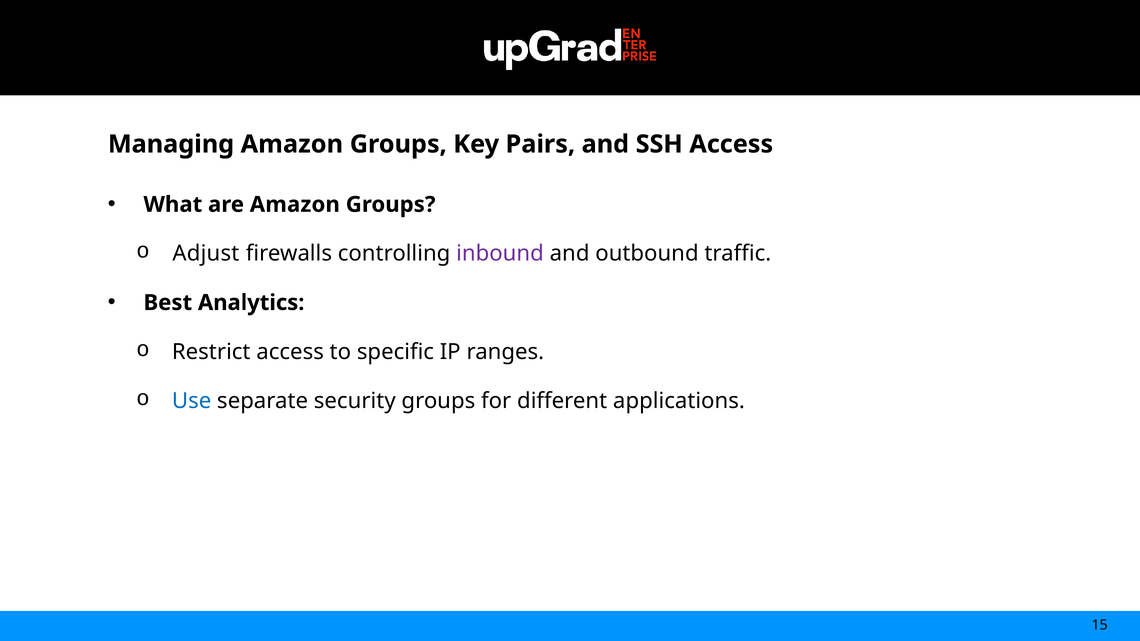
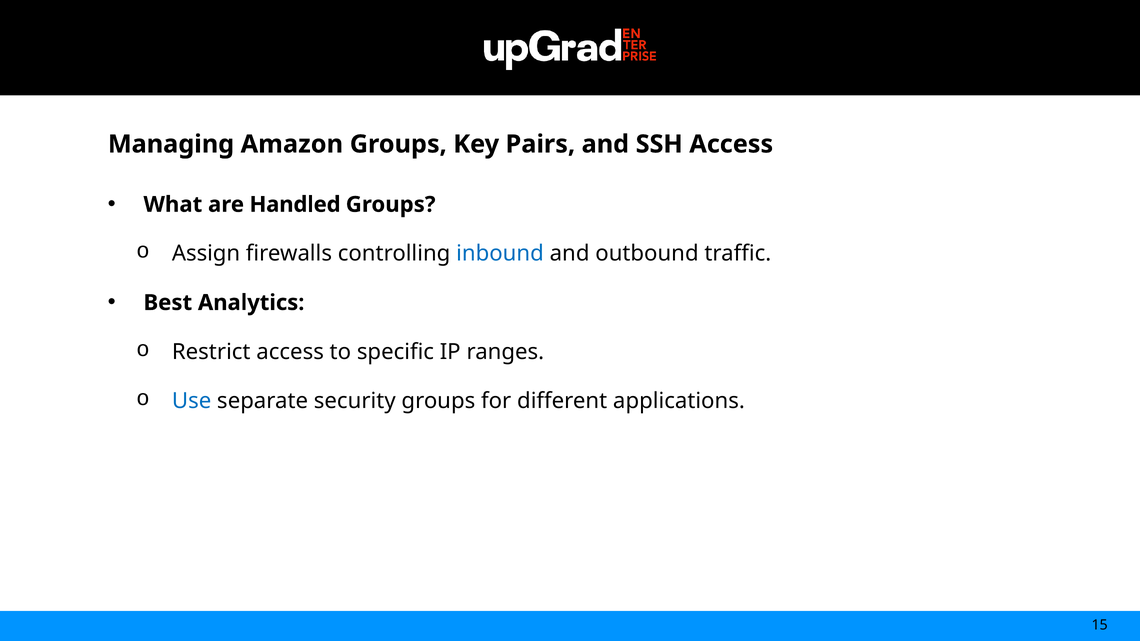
are Amazon: Amazon -> Handled (295, 205)
Adjust: Adjust -> Assign (206, 254)
inbound colour: purple -> blue (500, 254)
